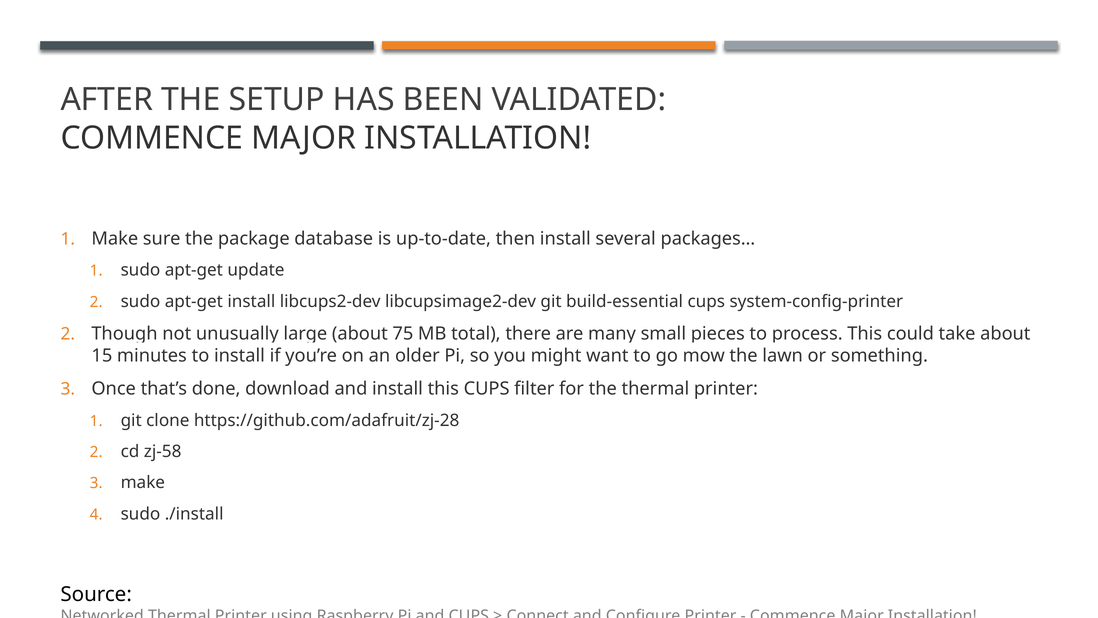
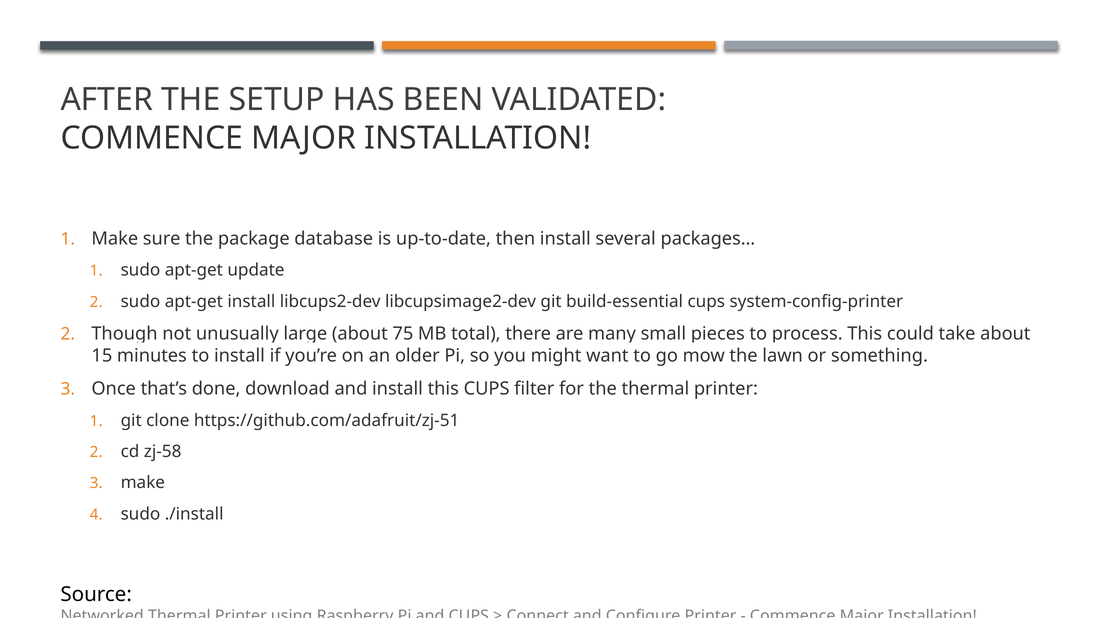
https://github.com/adafruit/zj-28: https://github.com/adafruit/zj-28 -> https://github.com/adafruit/zj-51 (327, 420)
